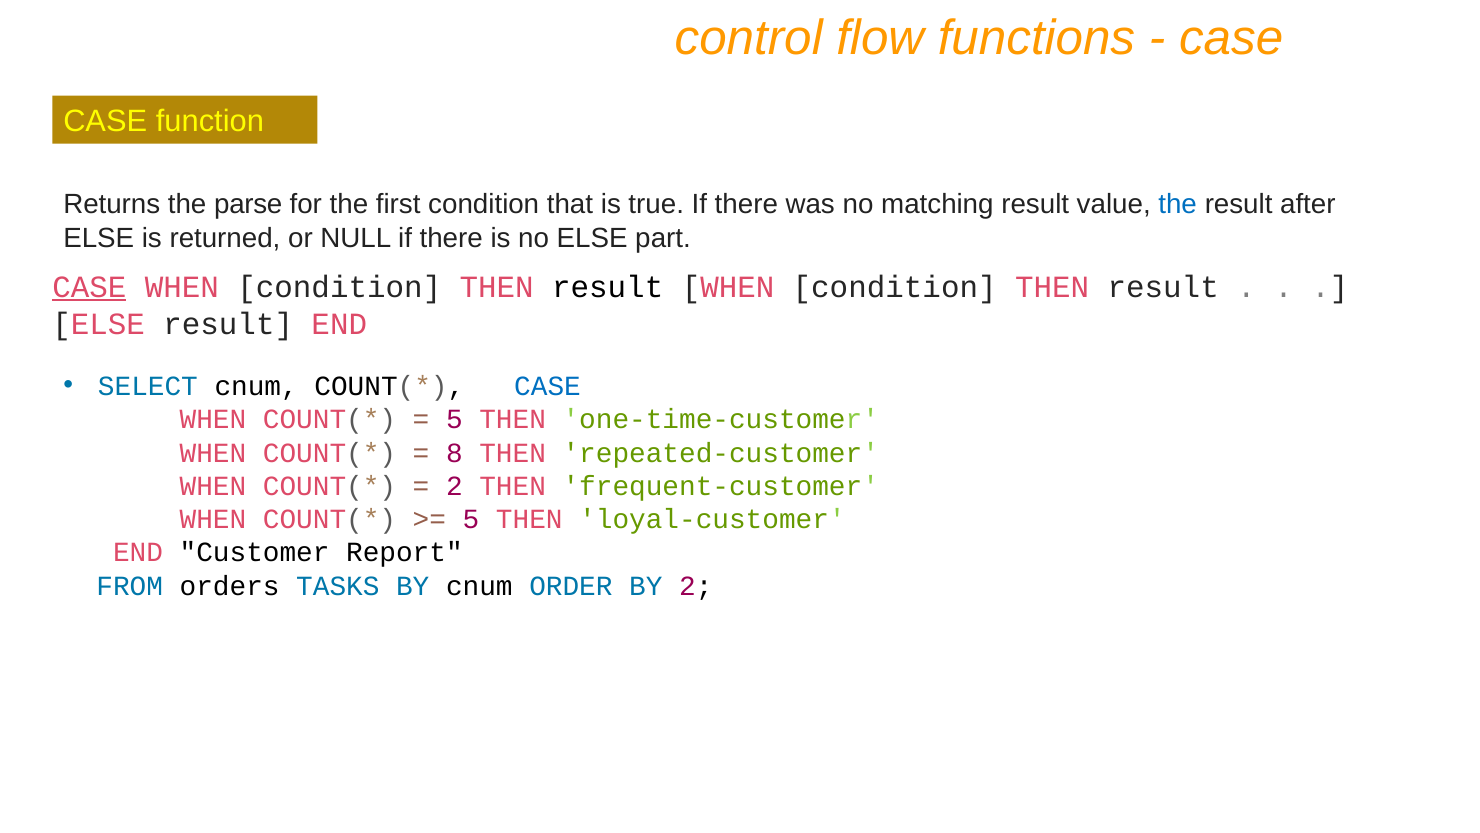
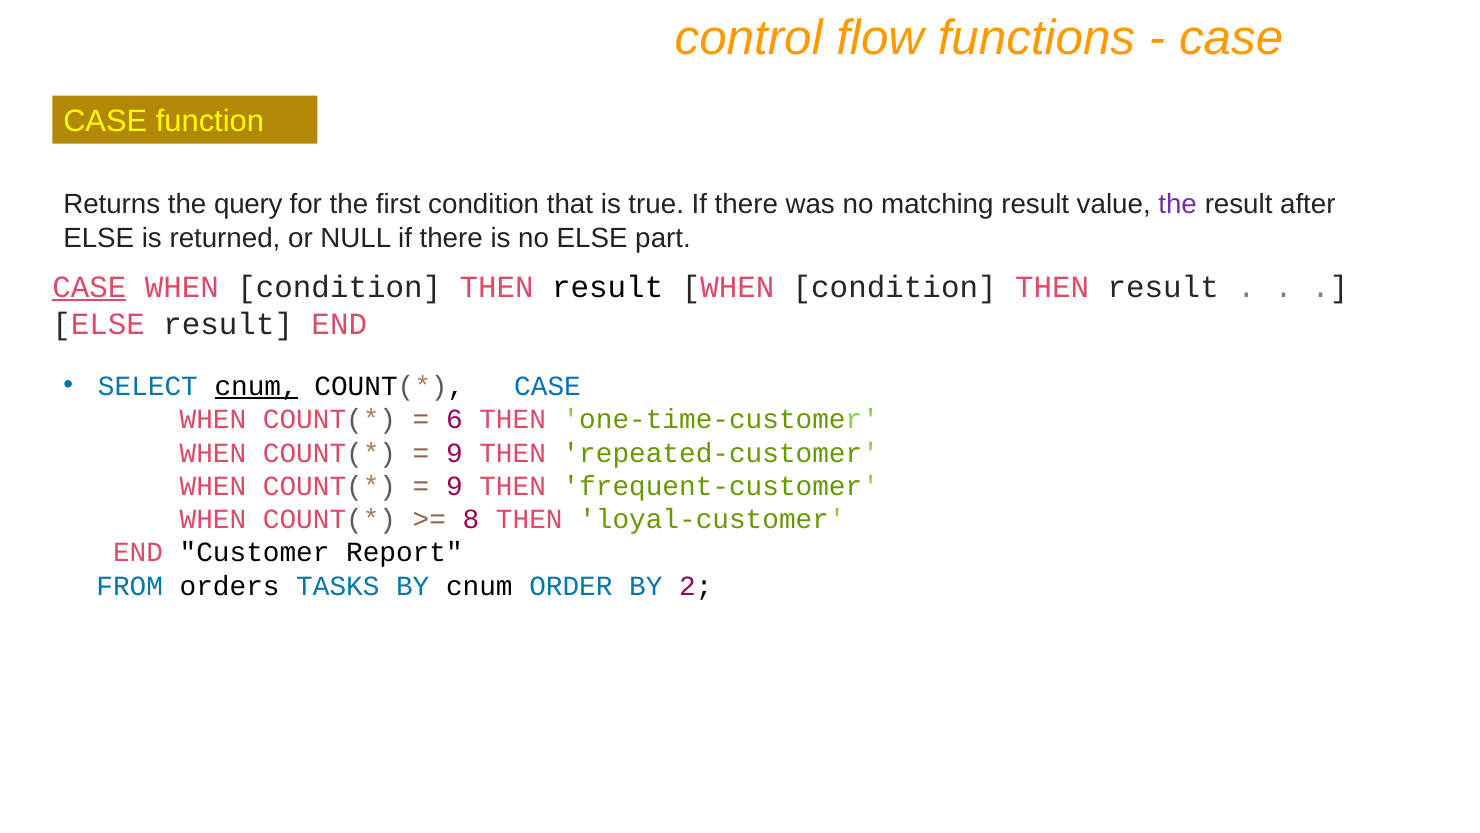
parse: parse -> query (248, 204)
the colour: blue -> purple (1178, 204)
cnum underline: none -> present (256, 386)
5: 5 -> 6 (454, 419)
8: 8 -> 9 (454, 453)
2: 2 -> 9 (454, 486)
5: 5 -> 8 (471, 519)
